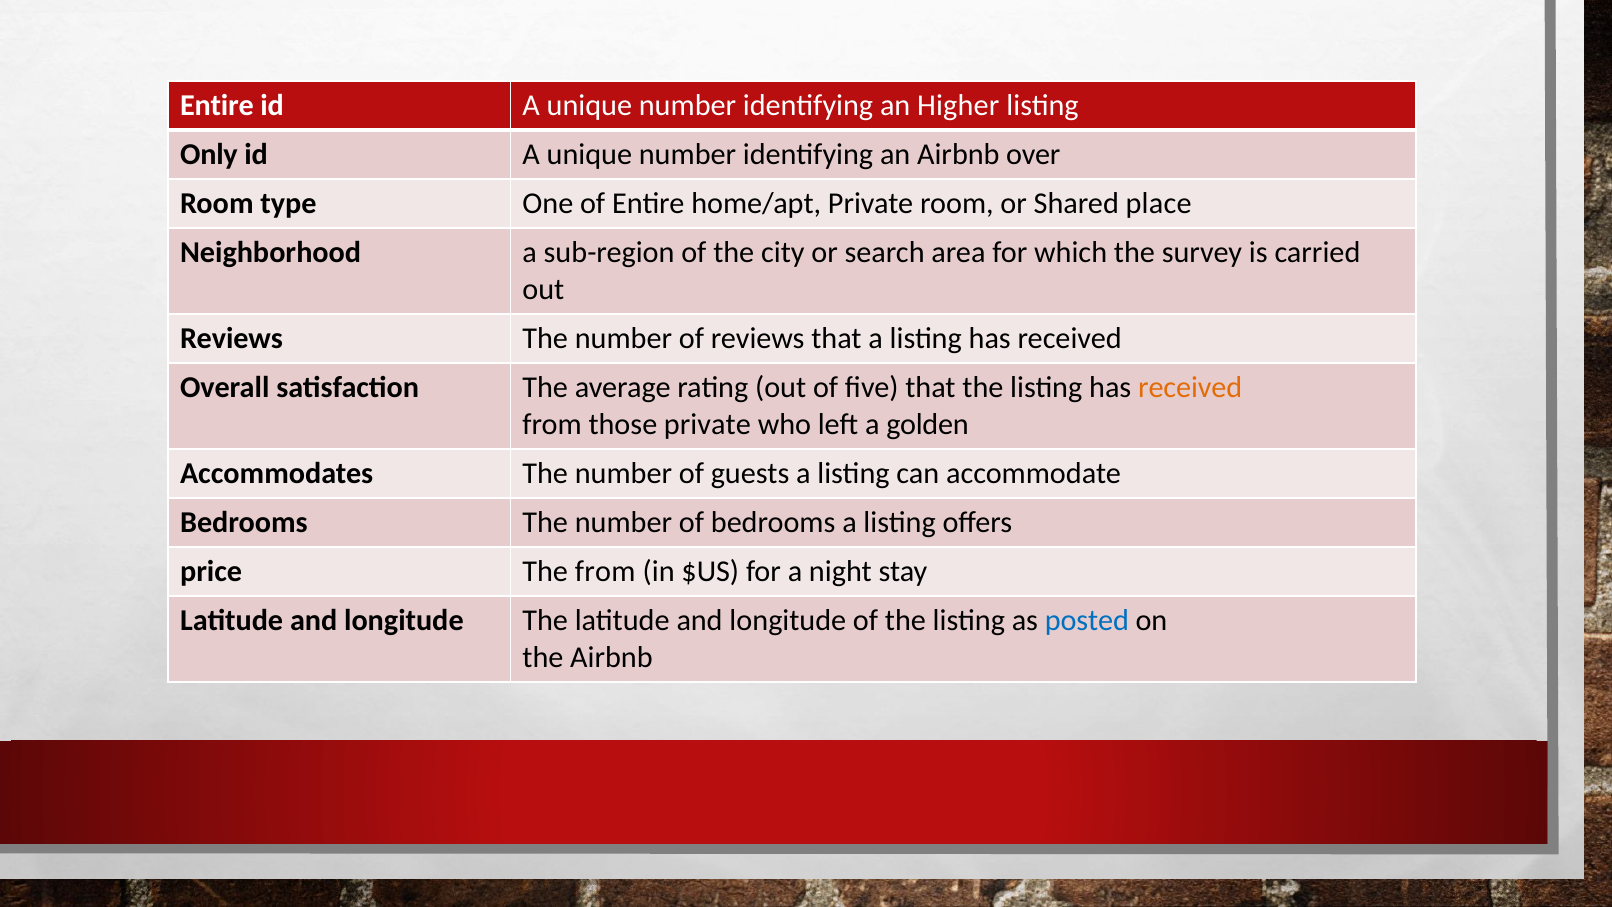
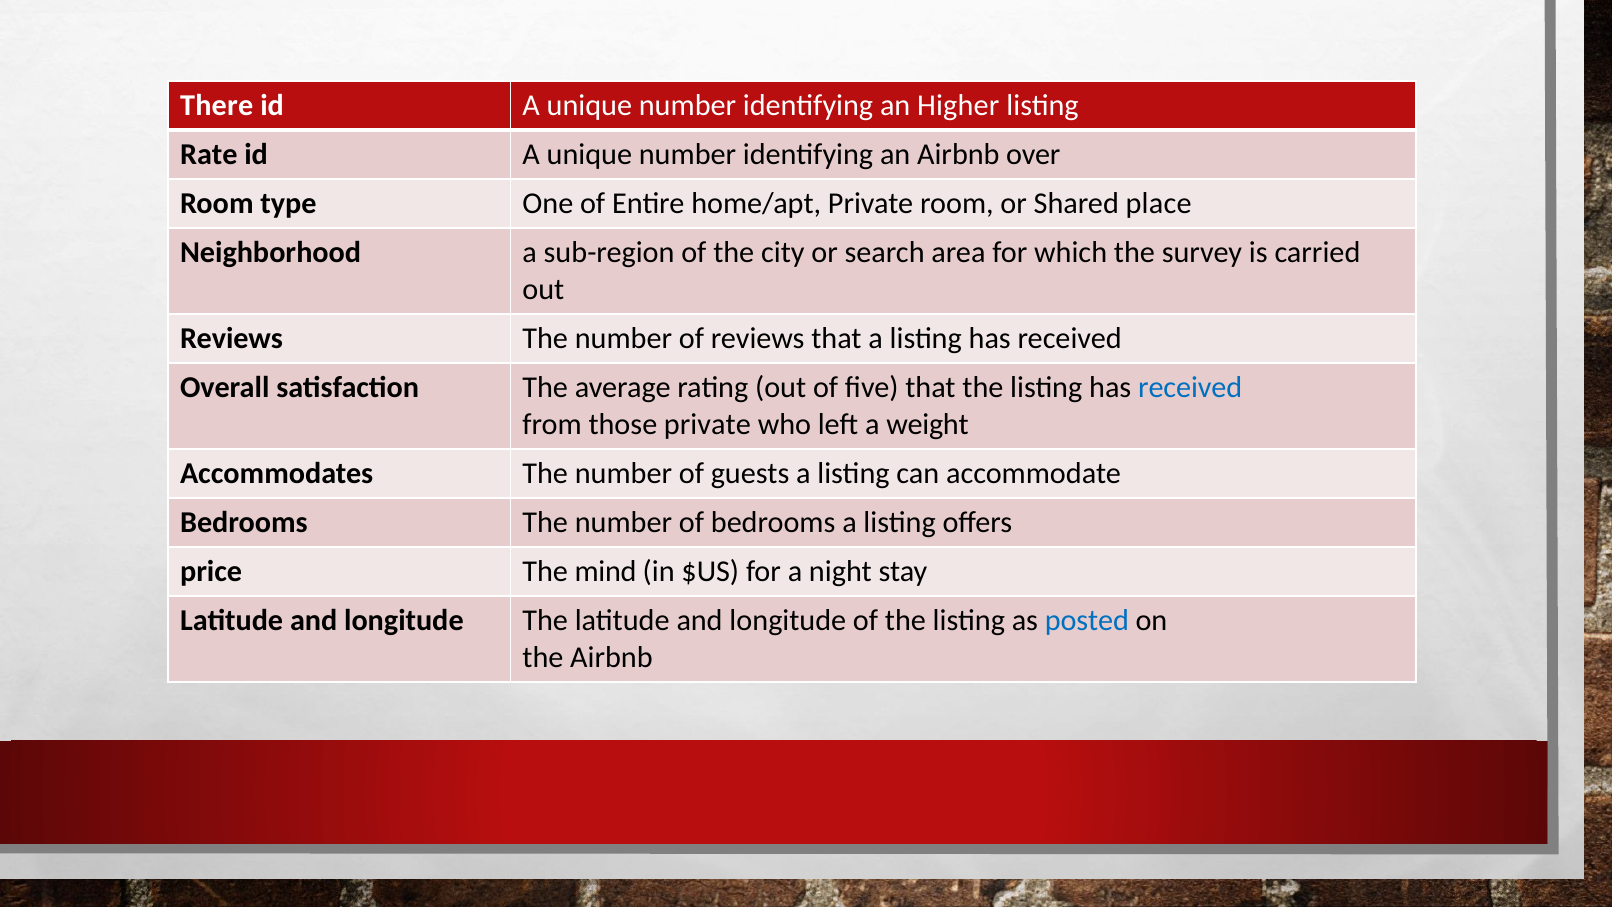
Entire: Entire -> There (217, 106)
Only: Only -> Rate (209, 155)
received colour: orange -> blue (1190, 388)
golden: golden -> weight (927, 425)
The from: from -> mind (606, 572)
